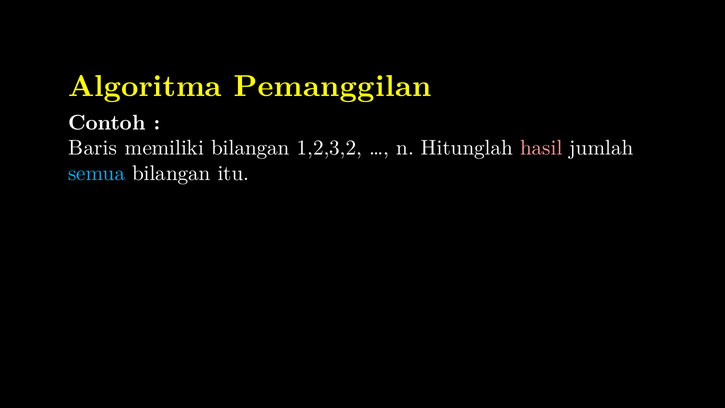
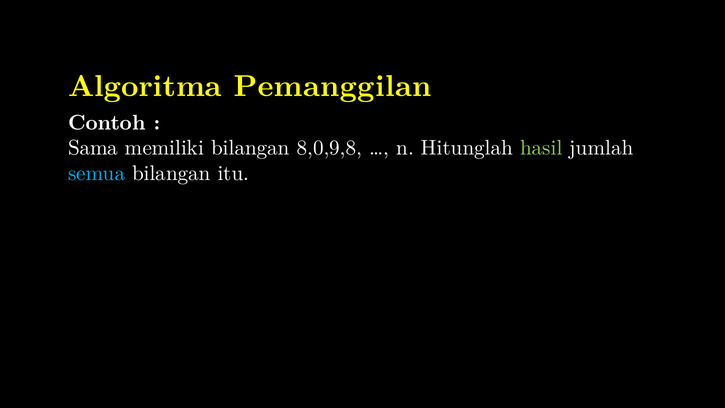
Baris: Baris -> Sama (93, 148)
1,2,3,2: 1,2,3,2 -> 8,0,9,8 (329, 148)
hasil colour: pink -> light green (541, 148)
